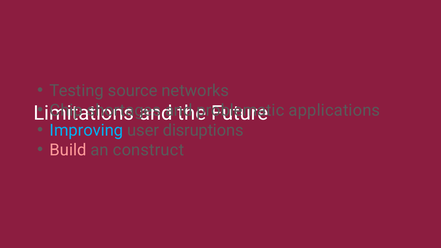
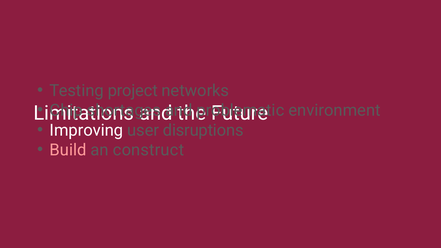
source: source -> project (133, 91)
applications: applications -> environment (334, 110)
Improving colour: light blue -> white (86, 130)
